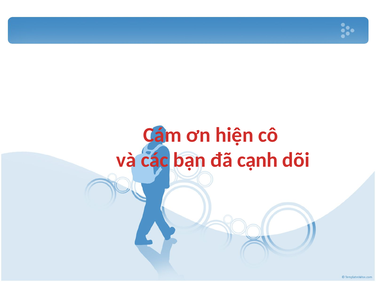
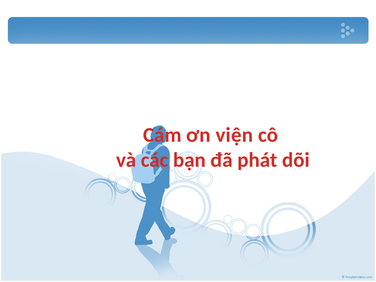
hiện: hiện -> viện (234, 135)
cạnh: cạnh -> phát (257, 160)
